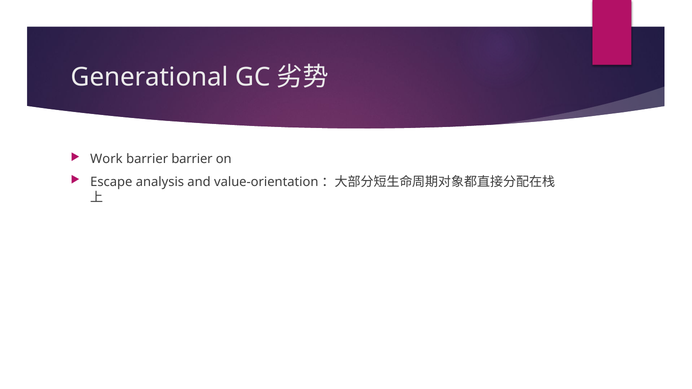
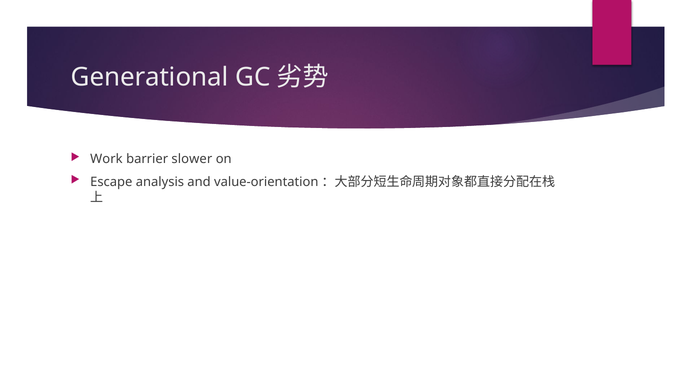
barrier barrier: barrier -> slower (192, 159)
